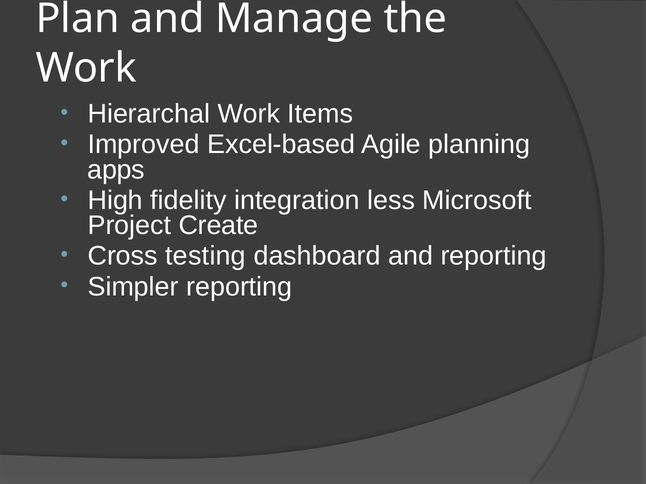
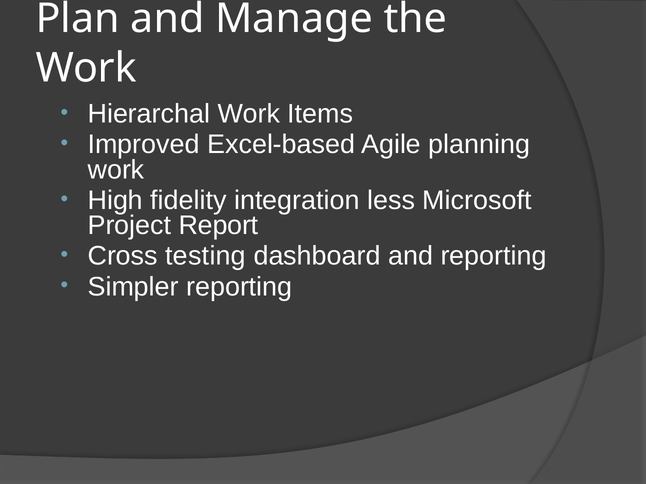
apps: apps -> work (116, 170)
Create: Create -> Report (218, 226)
